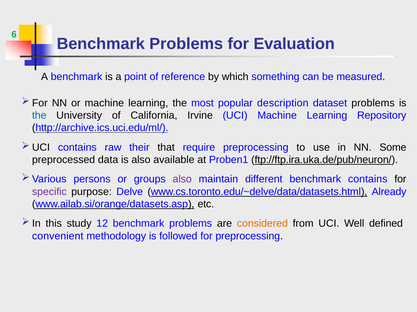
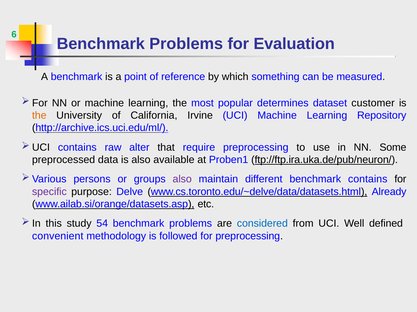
description: description -> determines (283, 103)
dataset problems: problems -> customer (373, 103)
the colour: blue -> orange (39, 116)
their: their -> alter (139, 148)
12: 12 -> 54 (102, 224)
considered colour: orange -> blue (262, 224)
